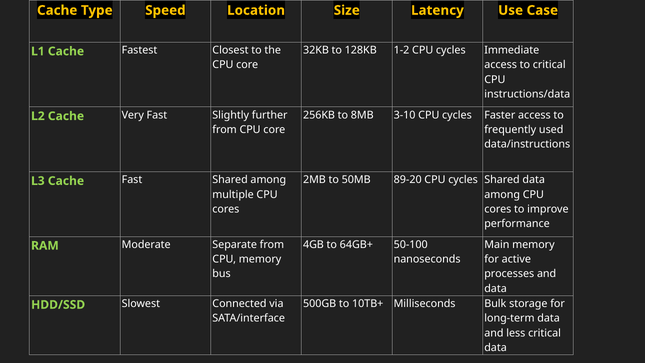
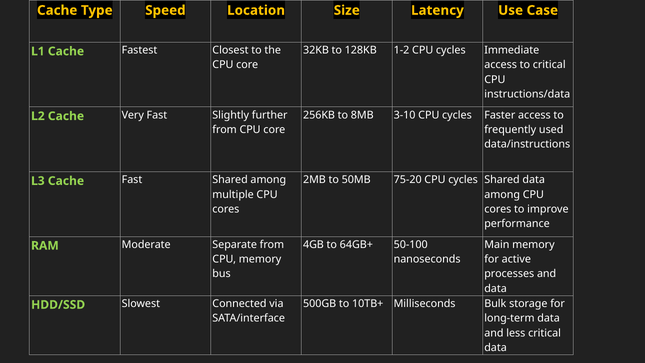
89-20: 89-20 -> 75-20 (408, 180)
